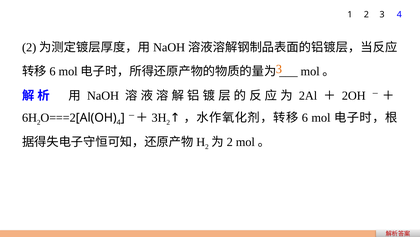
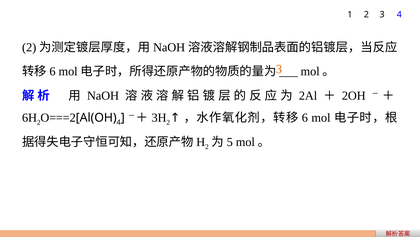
2: 2 -> 5 (230, 142)
